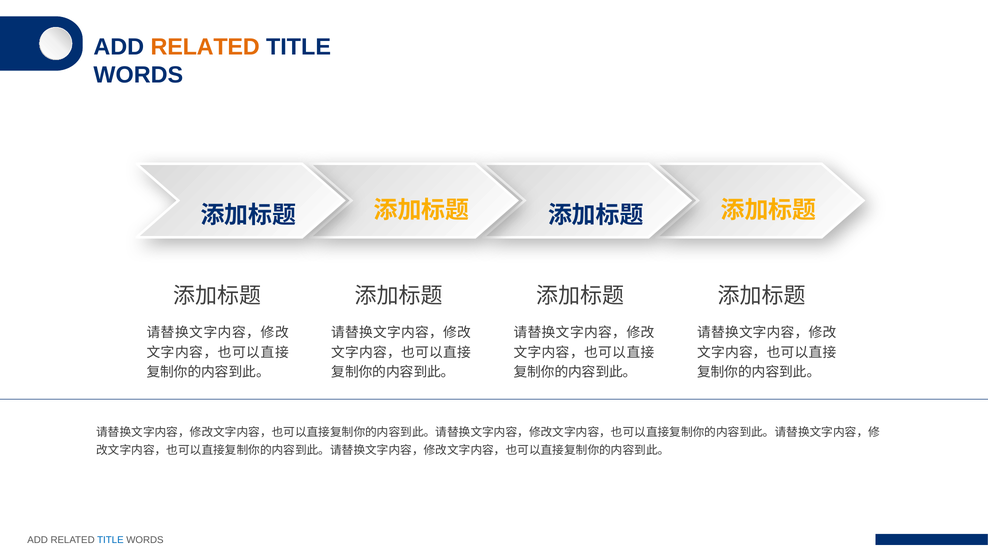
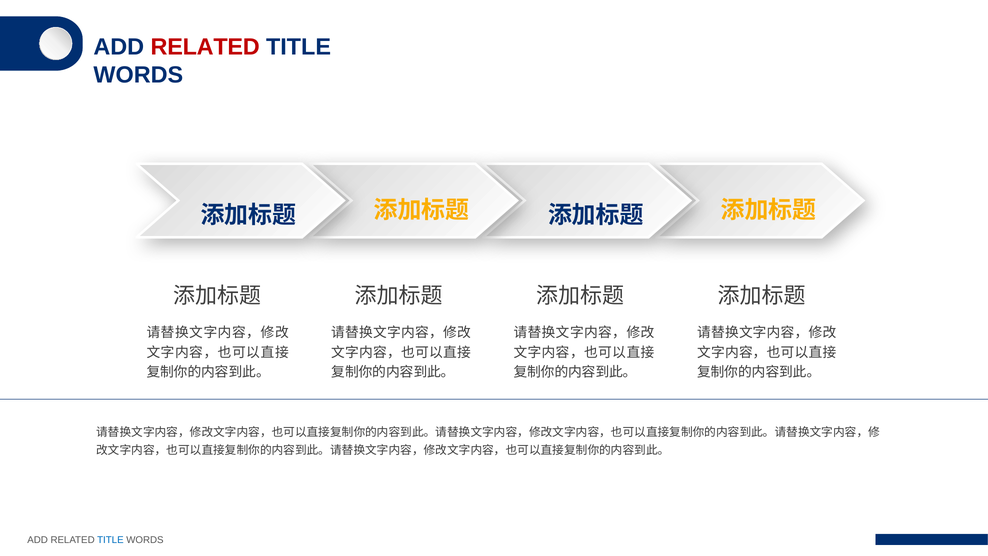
RELATED colour: orange -> red (205, 47)
